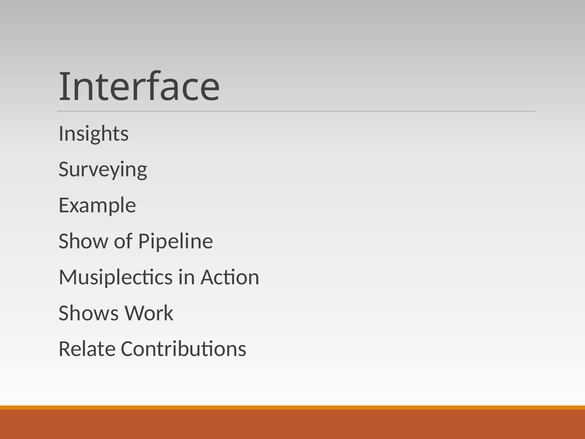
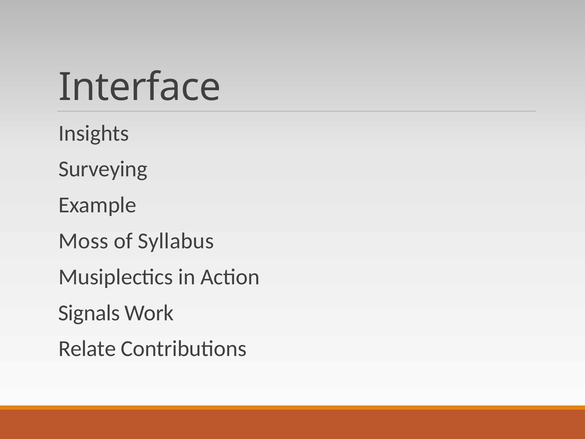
Show: Show -> Moss (83, 241)
Pipeline: Pipeline -> Syllabus (176, 241)
Shows: Shows -> Signals (89, 313)
